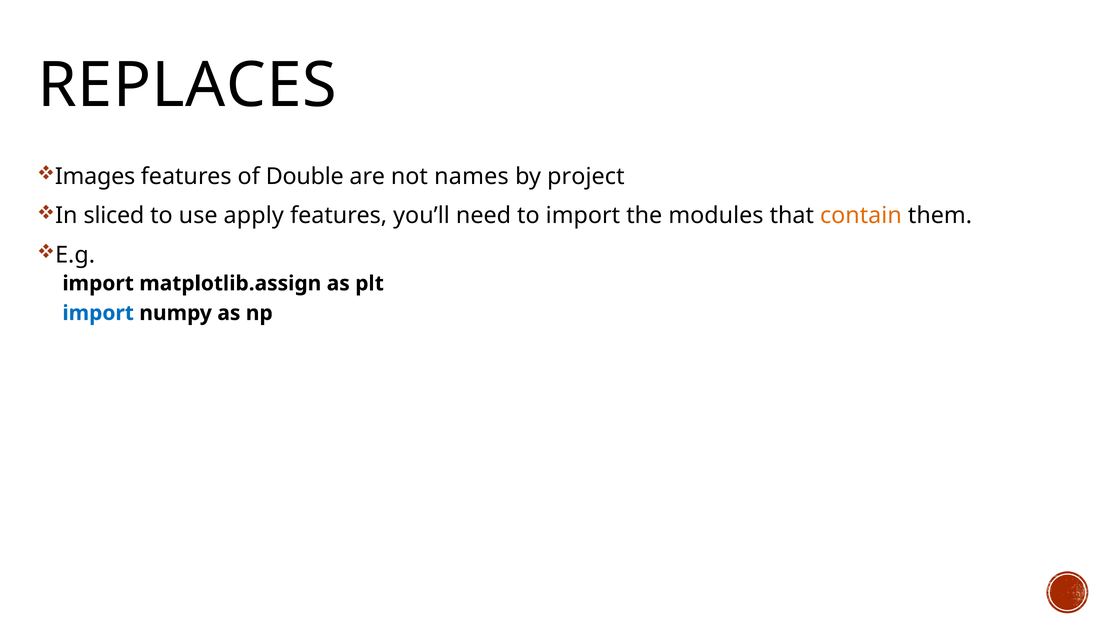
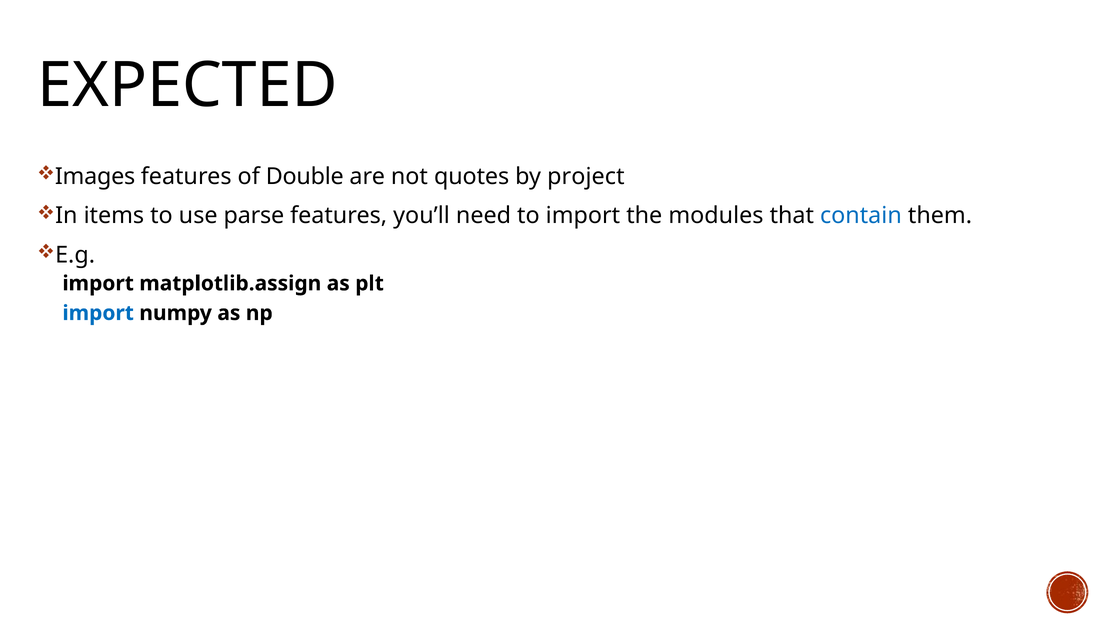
REPLACES: REPLACES -> EXPECTED (188, 85)
names: names -> quotes (472, 177)
sliced: sliced -> items (114, 216)
apply: apply -> parse (254, 216)
contain colour: orange -> blue (861, 216)
